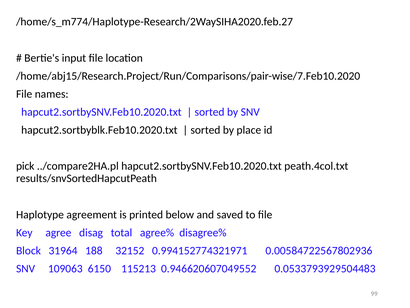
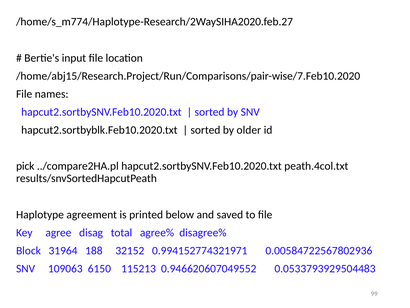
place: place -> older (249, 130)
